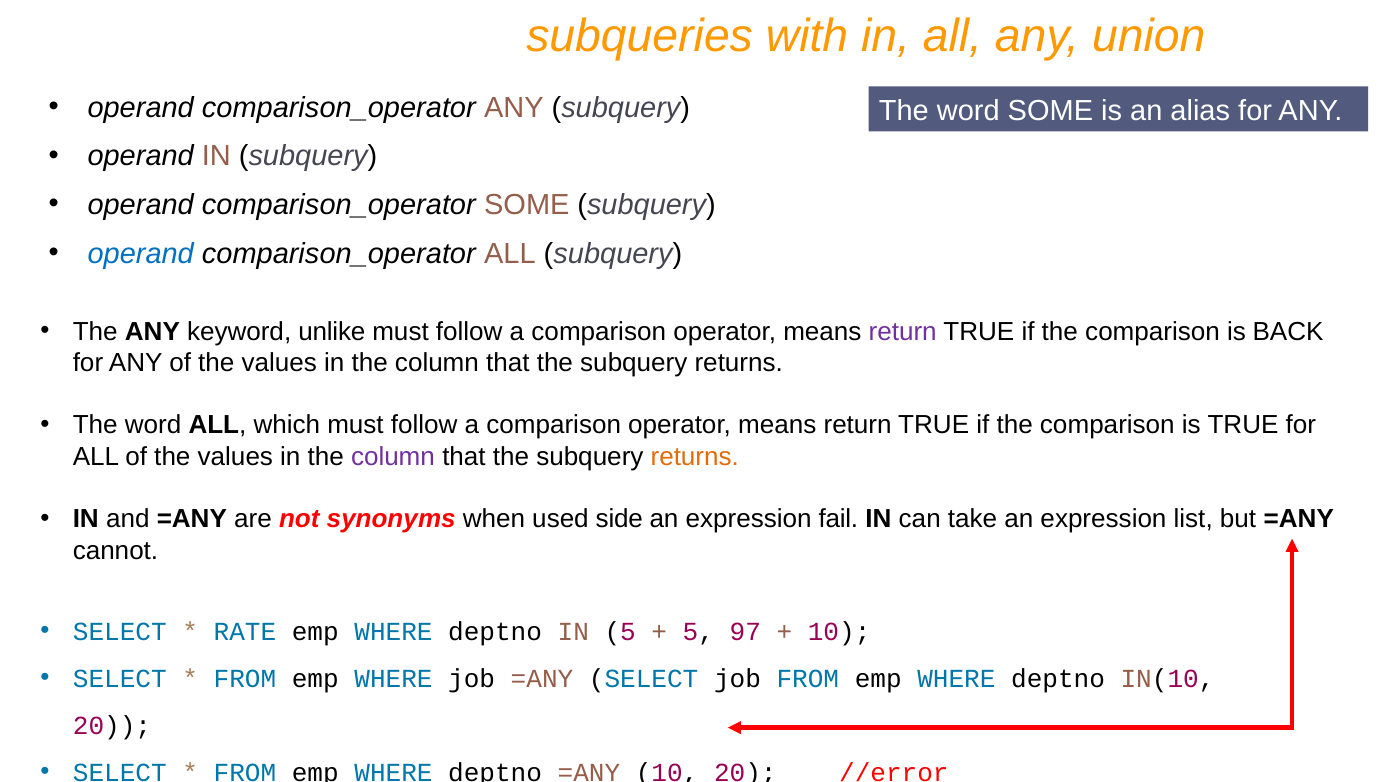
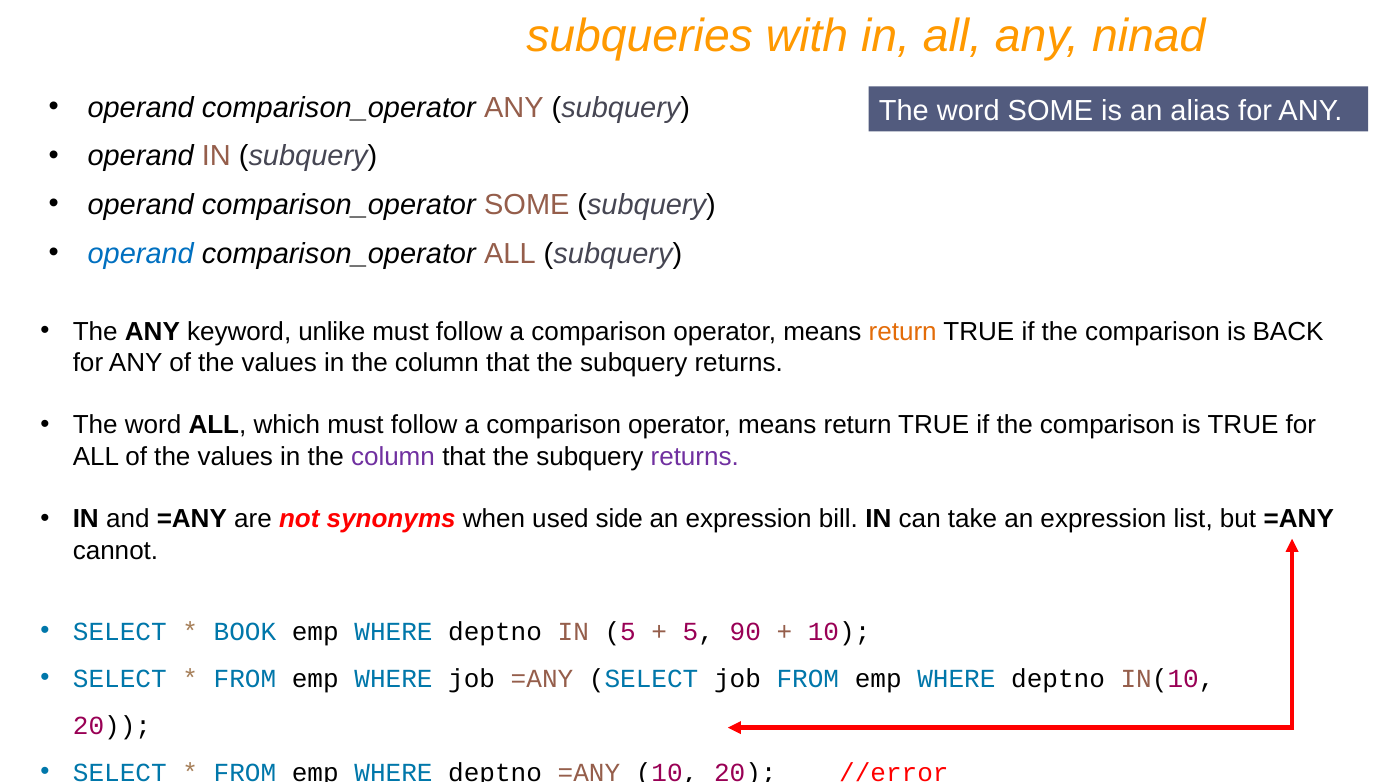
union: union -> ninad (1149, 36)
return colour: purple -> orange (903, 331)
returns colour: orange -> purple (695, 456)
fail: fail -> bill (838, 519)
RATE: RATE -> BOOK (245, 632)
97: 97 -> 90 (745, 632)
